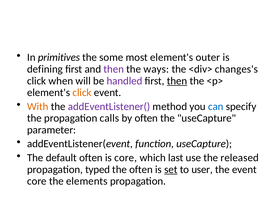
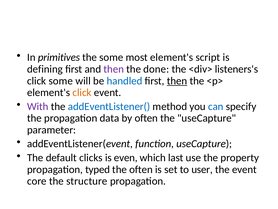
outer: outer -> script (208, 57)
ways: ways -> done (156, 69)
changes's: changes's -> listeners's (236, 69)
click when: when -> some (61, 81)
handled colour: purple -> blue (124, 81)
With colour: orange -> purple (38, 106)
addEventListener( colour: purple -> blue (109, 106)
calls: calls -> data (110, 118)
default often: often -> clicks (91, 157)
is core: core -> even (126, 157)
released: released -> property (240, 157)
set underline: present -> none (171, 169)
elements: elements -> structure (87, 181)
